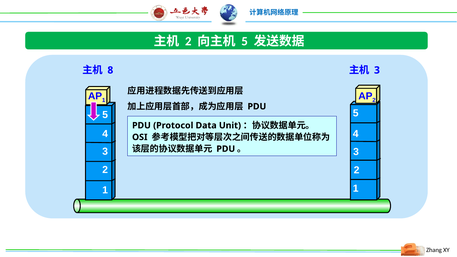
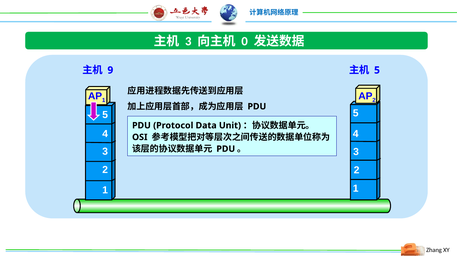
2: 2 -> 3 (188, 41)
5: 5 -> 0 (245, 41)
8: 8 -> 9 (110, 70)
3: 3 -> 5 (377, 70)
